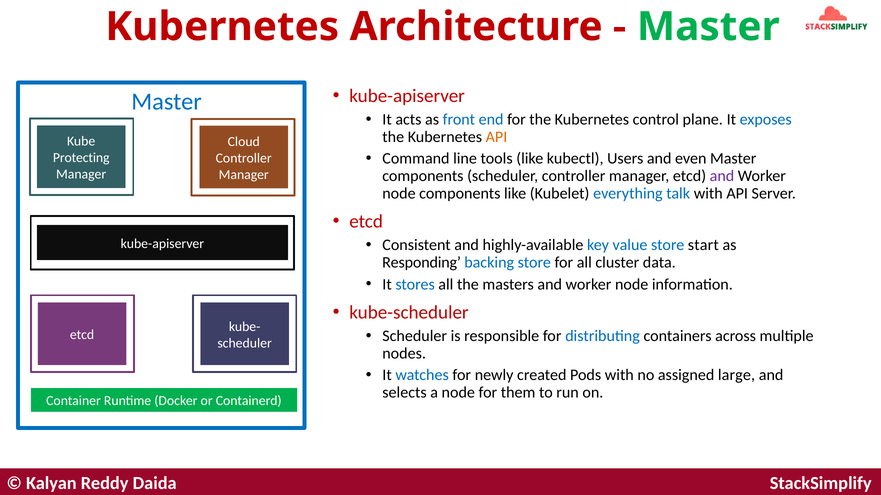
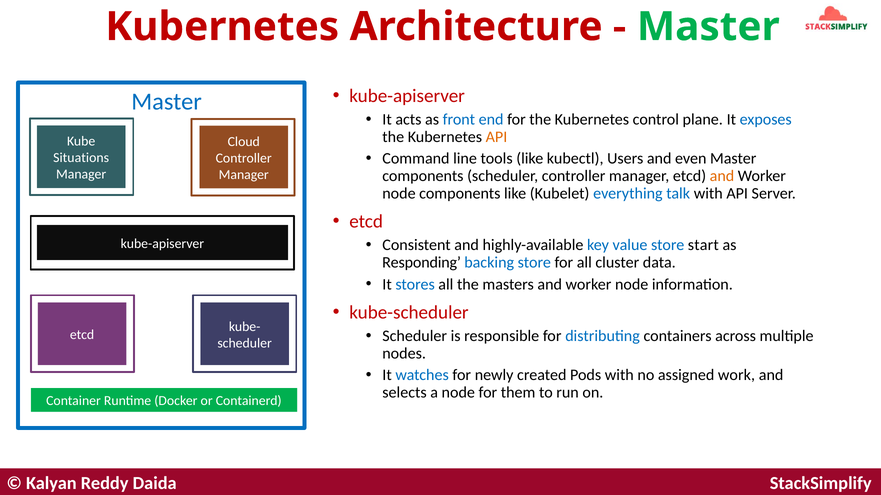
Protecting: Protecting -> Situations (81, 158)
and colour: purple -> orange (722, 176)
large: large -> work (736, 376)
